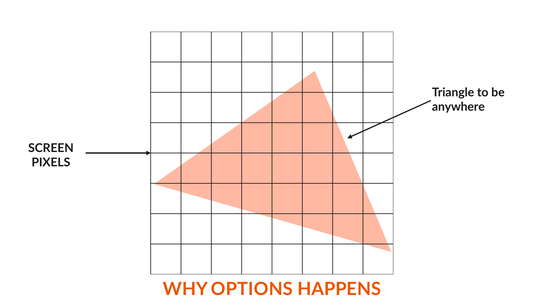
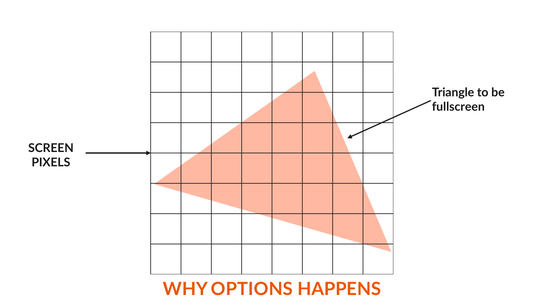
anywhere: anywhere -> fullscreen (458, 107)
